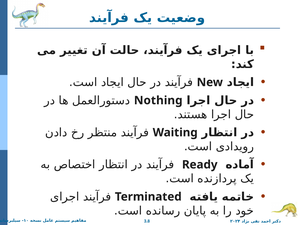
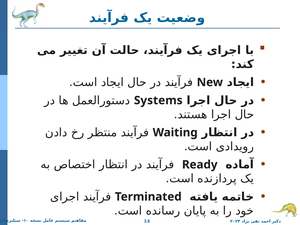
Nothing: Nothing -> Systems (158, 100)
